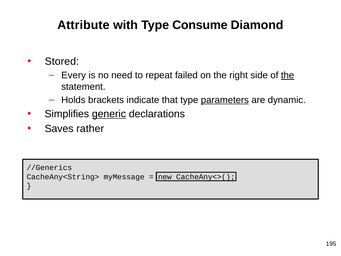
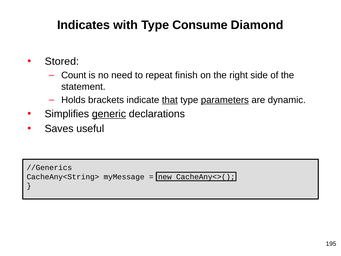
Attribute: Attribute -> Indicates (83, 25)
Every: Every -> Count (74, 75)
failed: failed -> finish (186, 75)
the underline: present -> none (288, 75)
that underline: none -> present (170, 100)
rather: rather -> useful (90, 129)
